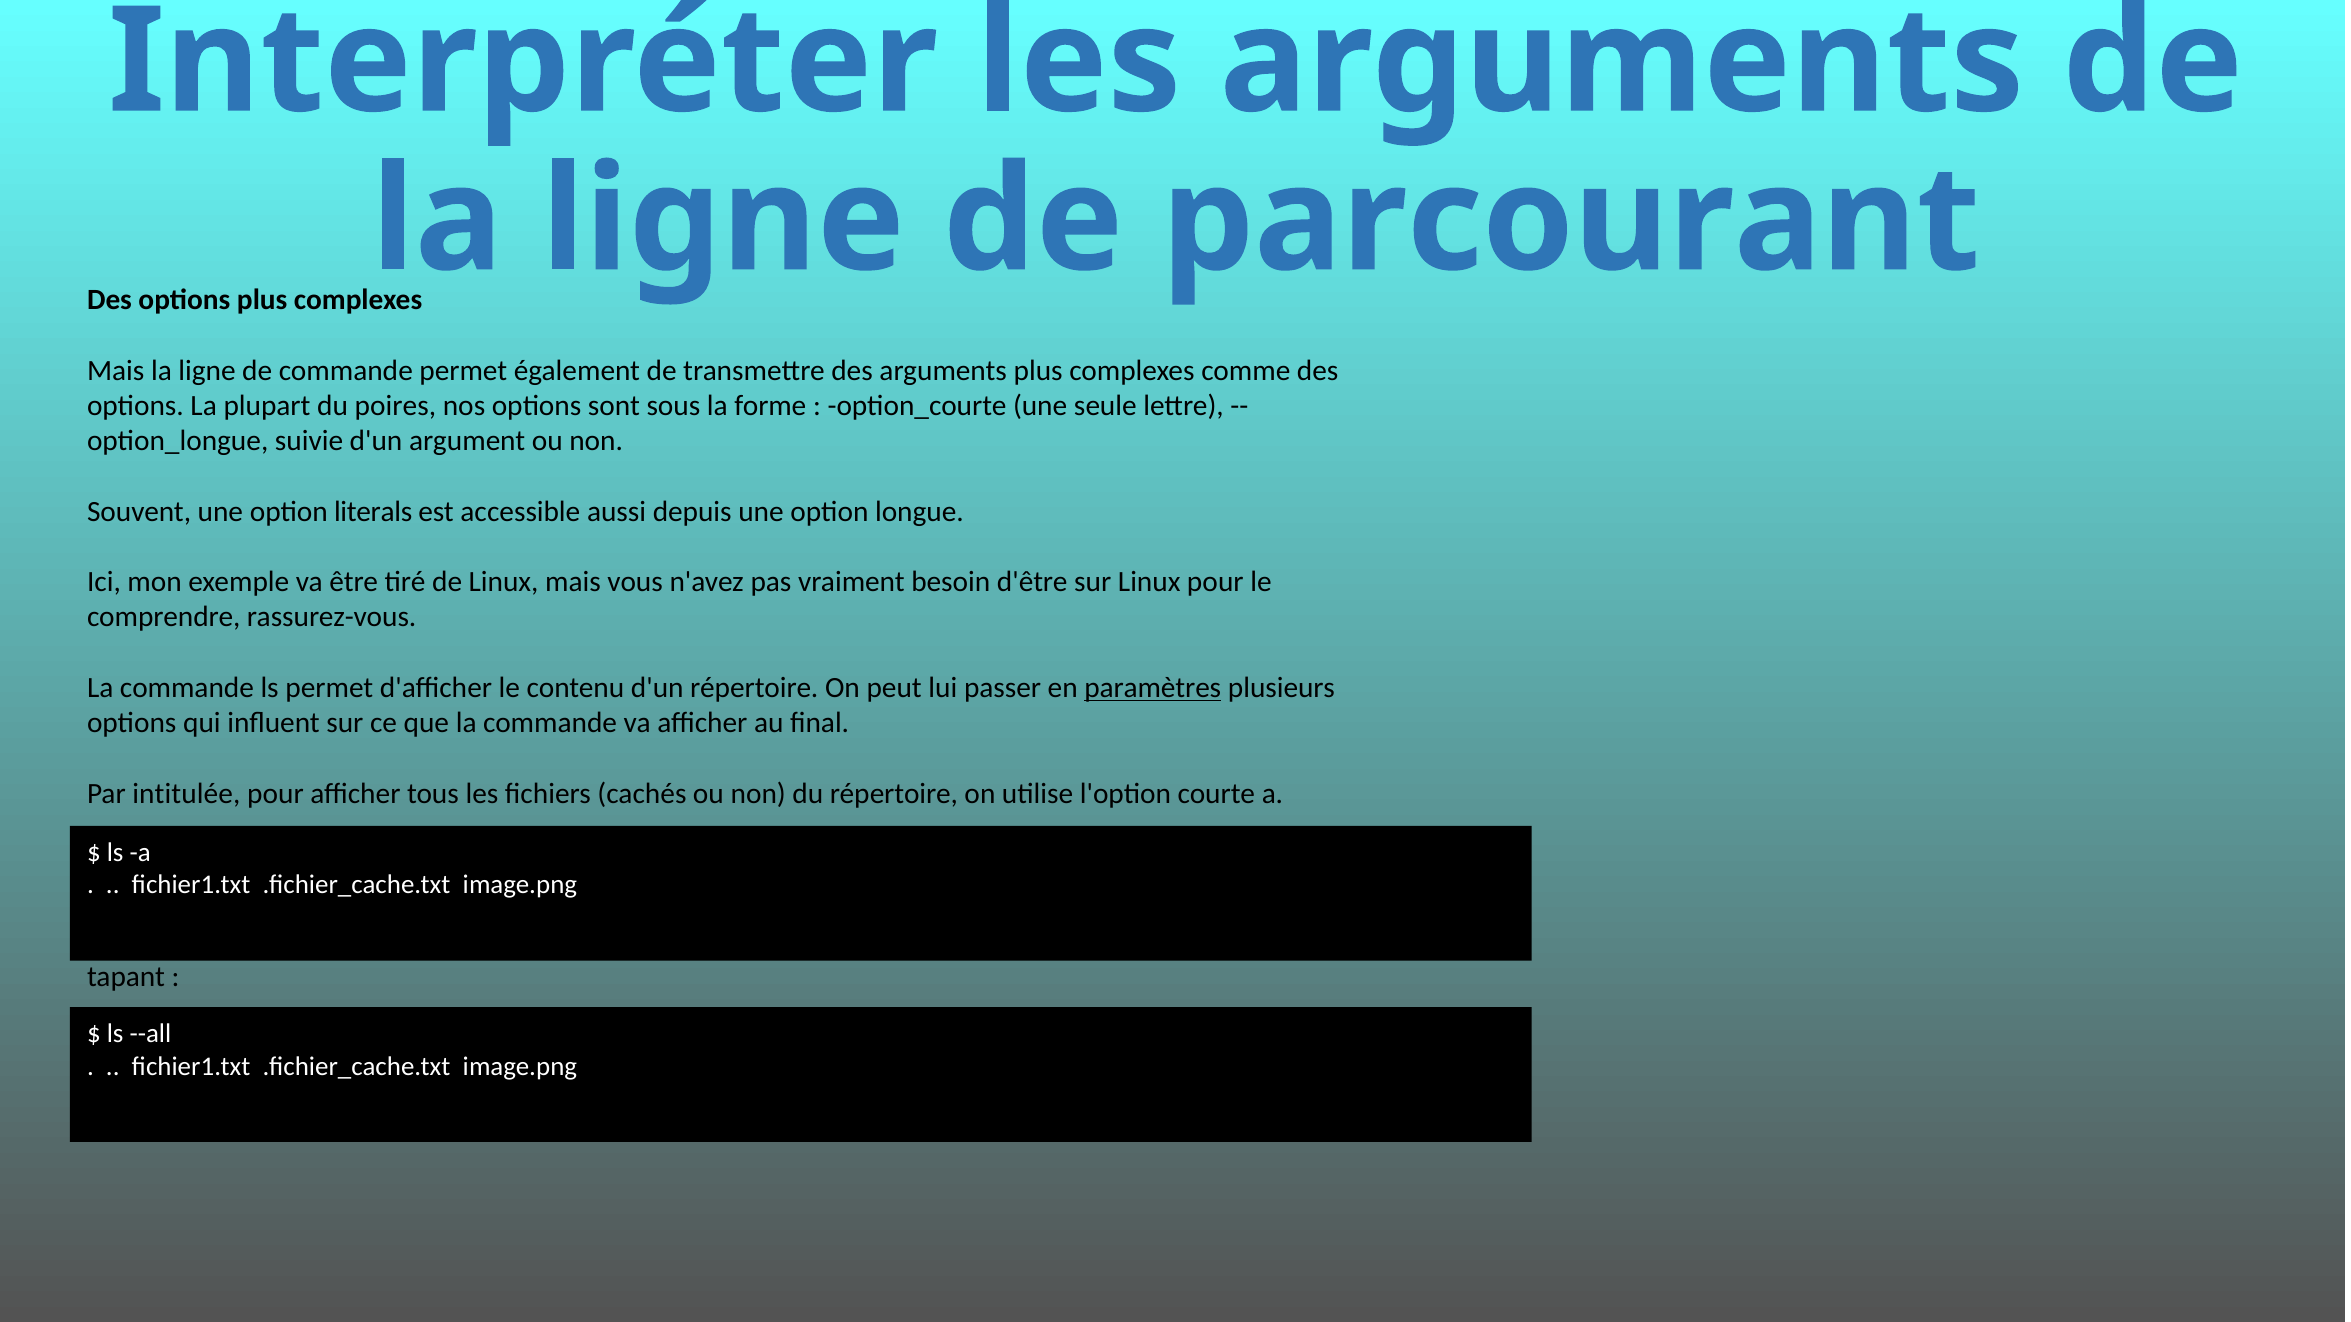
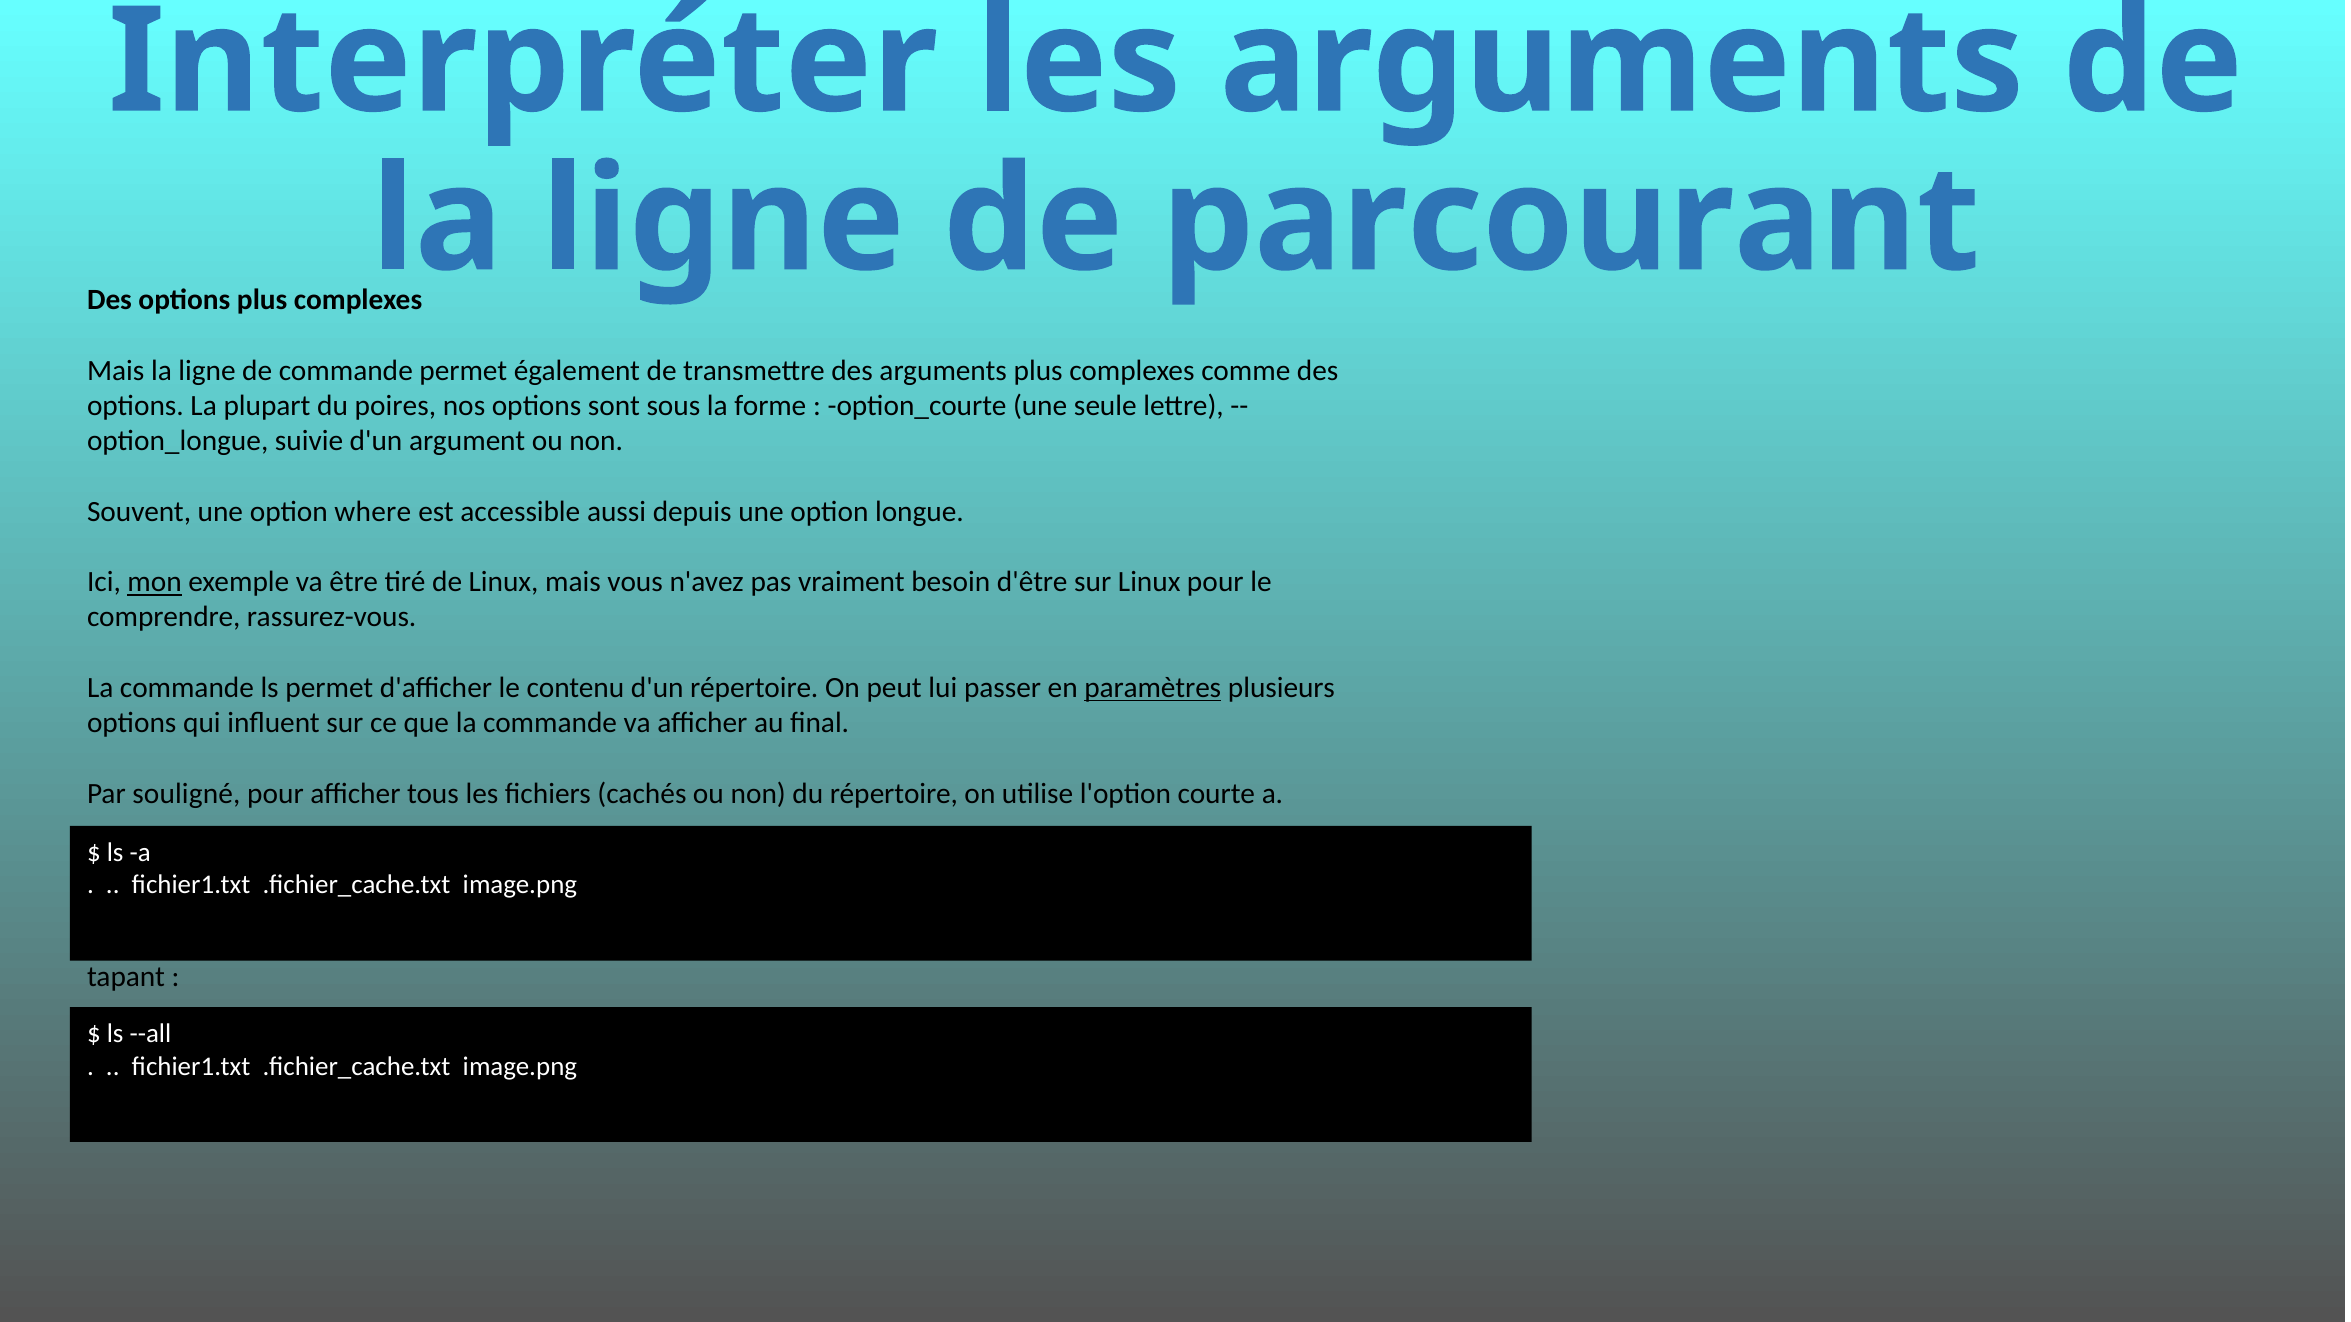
literals: literals -> where (373, 512)
mon underline: none -> present (154, 582)
intitulée: intitulée -> souligné (186, 794)
